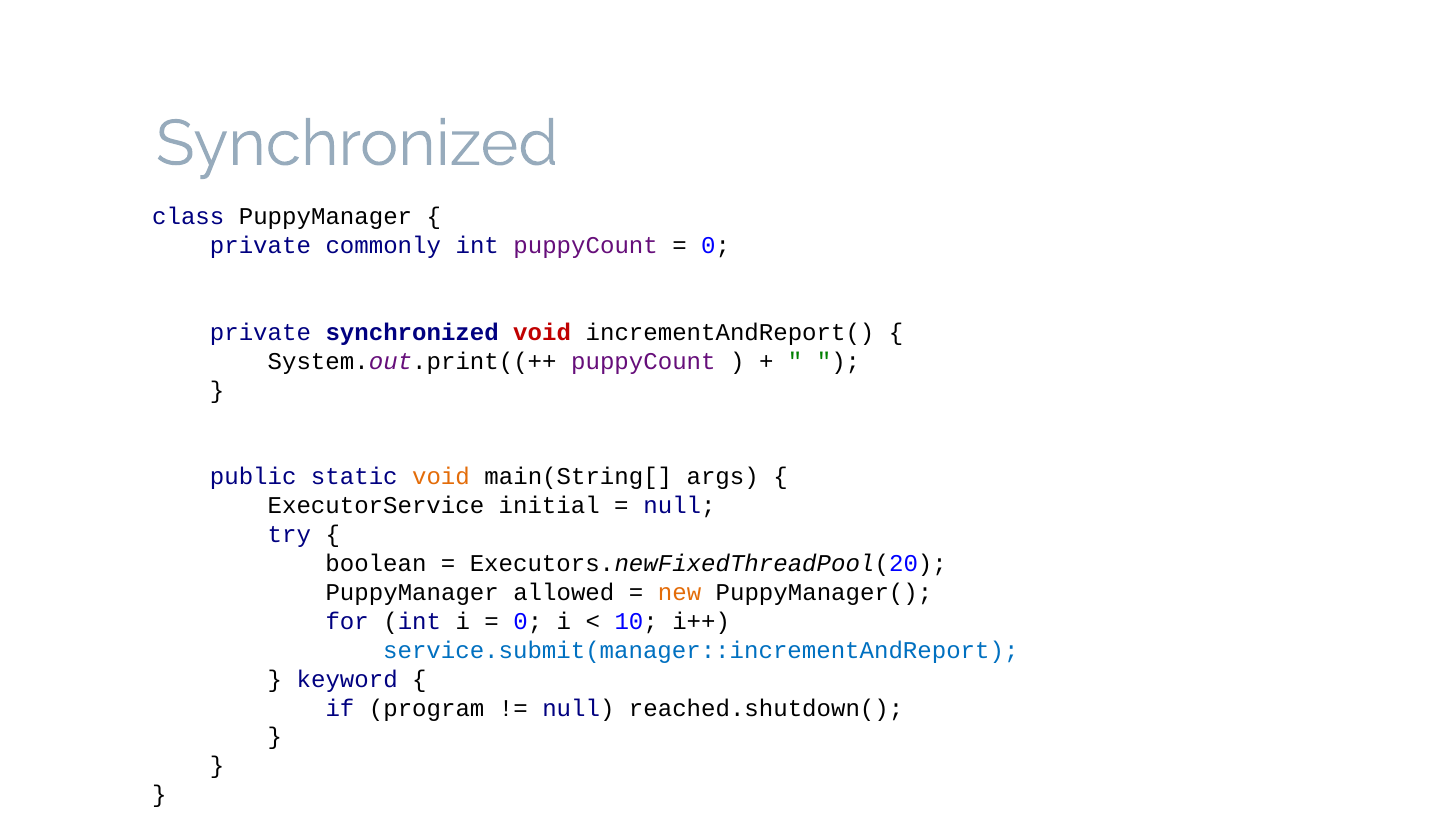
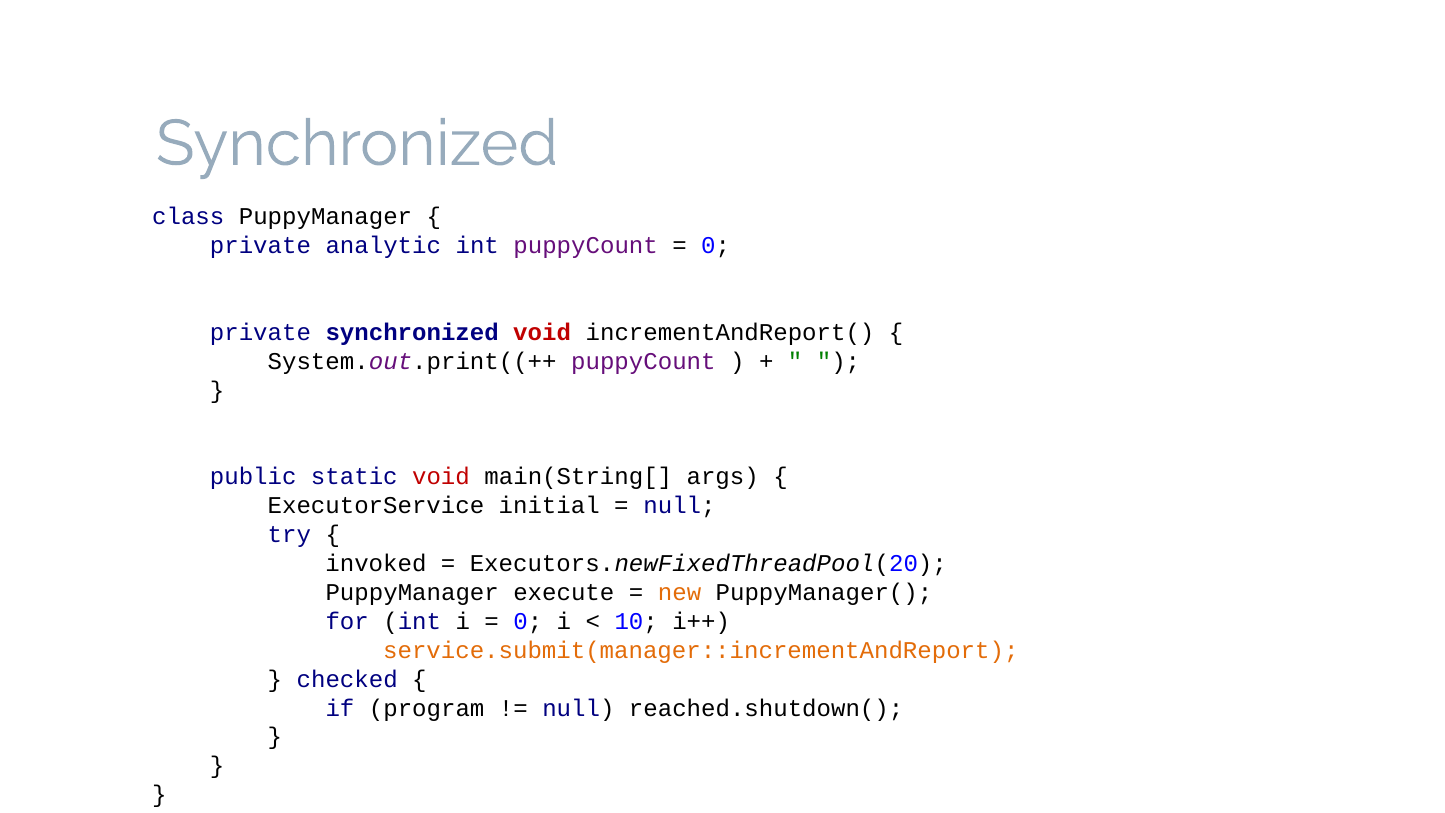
commonly: commonly -> analytic (383, 246)
void colour: orange -> red (441, 477)
boolean: boolean -> invoked (376, 563)
allowed: allowed -> execute (564, 592)
service.submit(manager::incrementAndReport colour: blue -> orange (701, 650)
keyword: keyword -> checked (347, 679)
